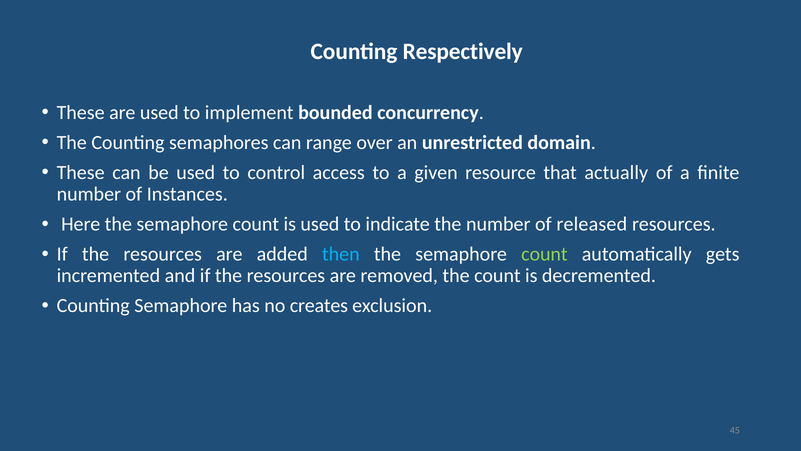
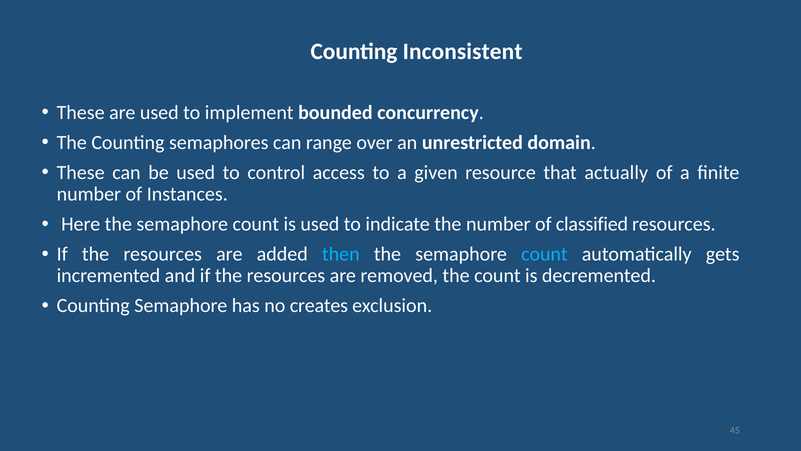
Respectively: Respectively -> Inconsistent (463, 52)
released: released -> classified (592, 224)
count colour: light green -> light blue (544, 254)
